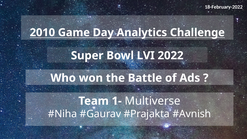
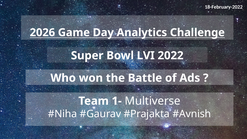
2010: 2010 -> 2026 (42, 33)
